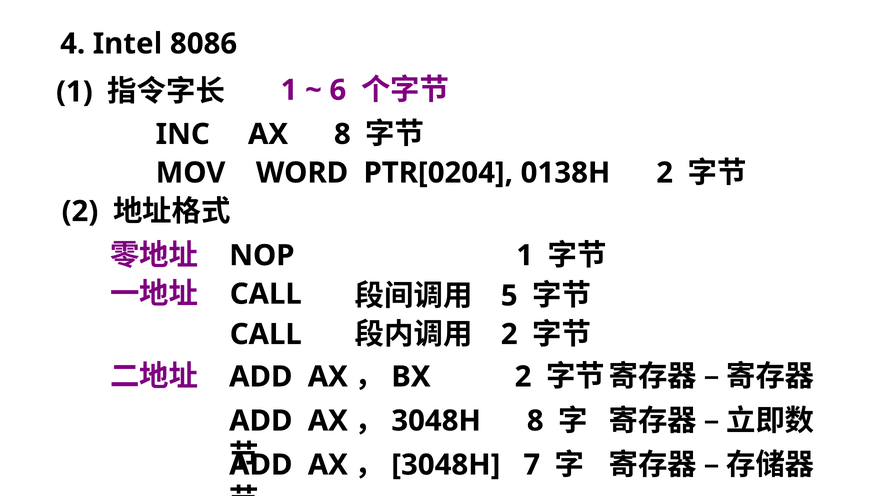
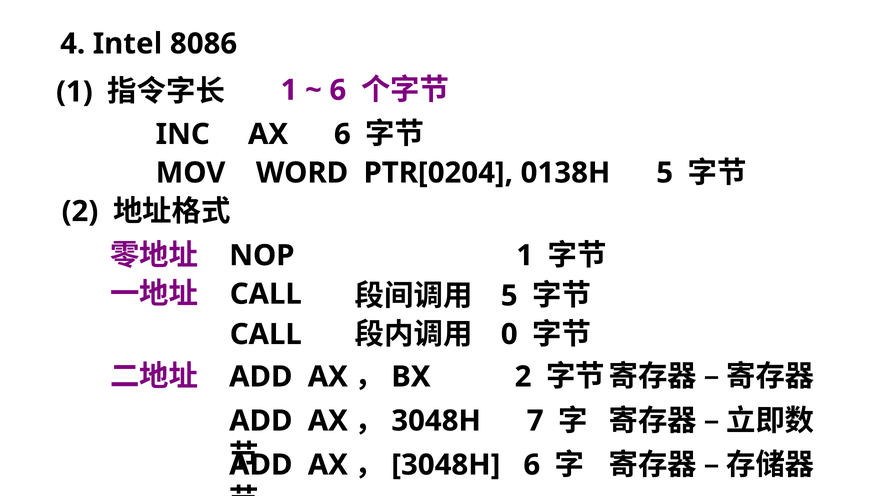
AX 8: 8 -> 6 (342, 134)
0138H 2: 2 -> 5 (665, 173)
2: 2 -> 0 (509, 335)
8: 8 -> 7 (535, 421)
7: 7 -> 6 (532, 465)
